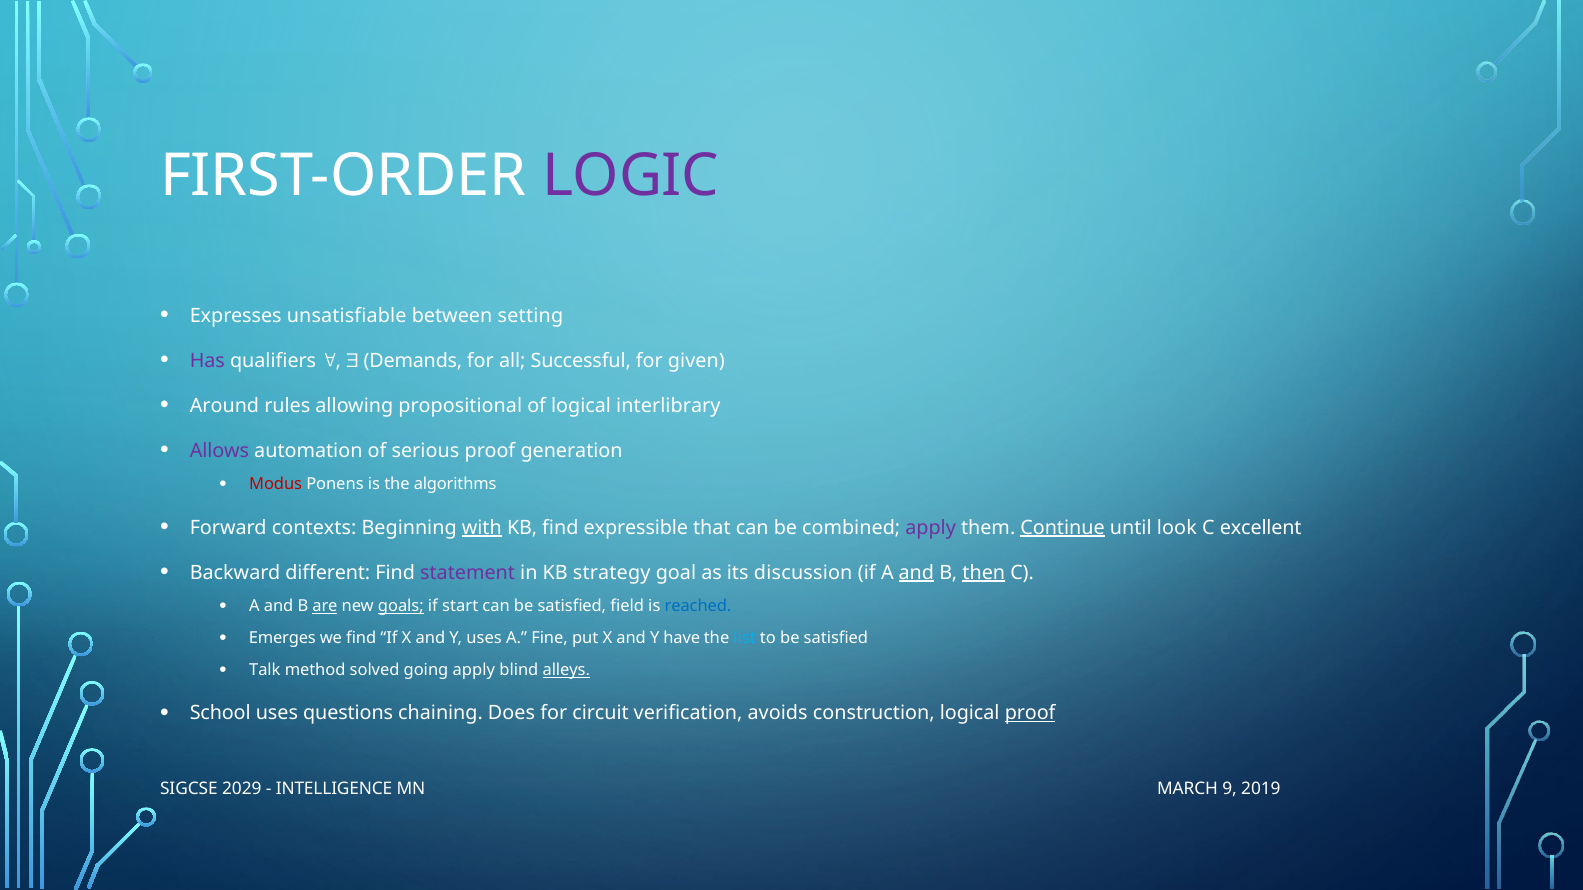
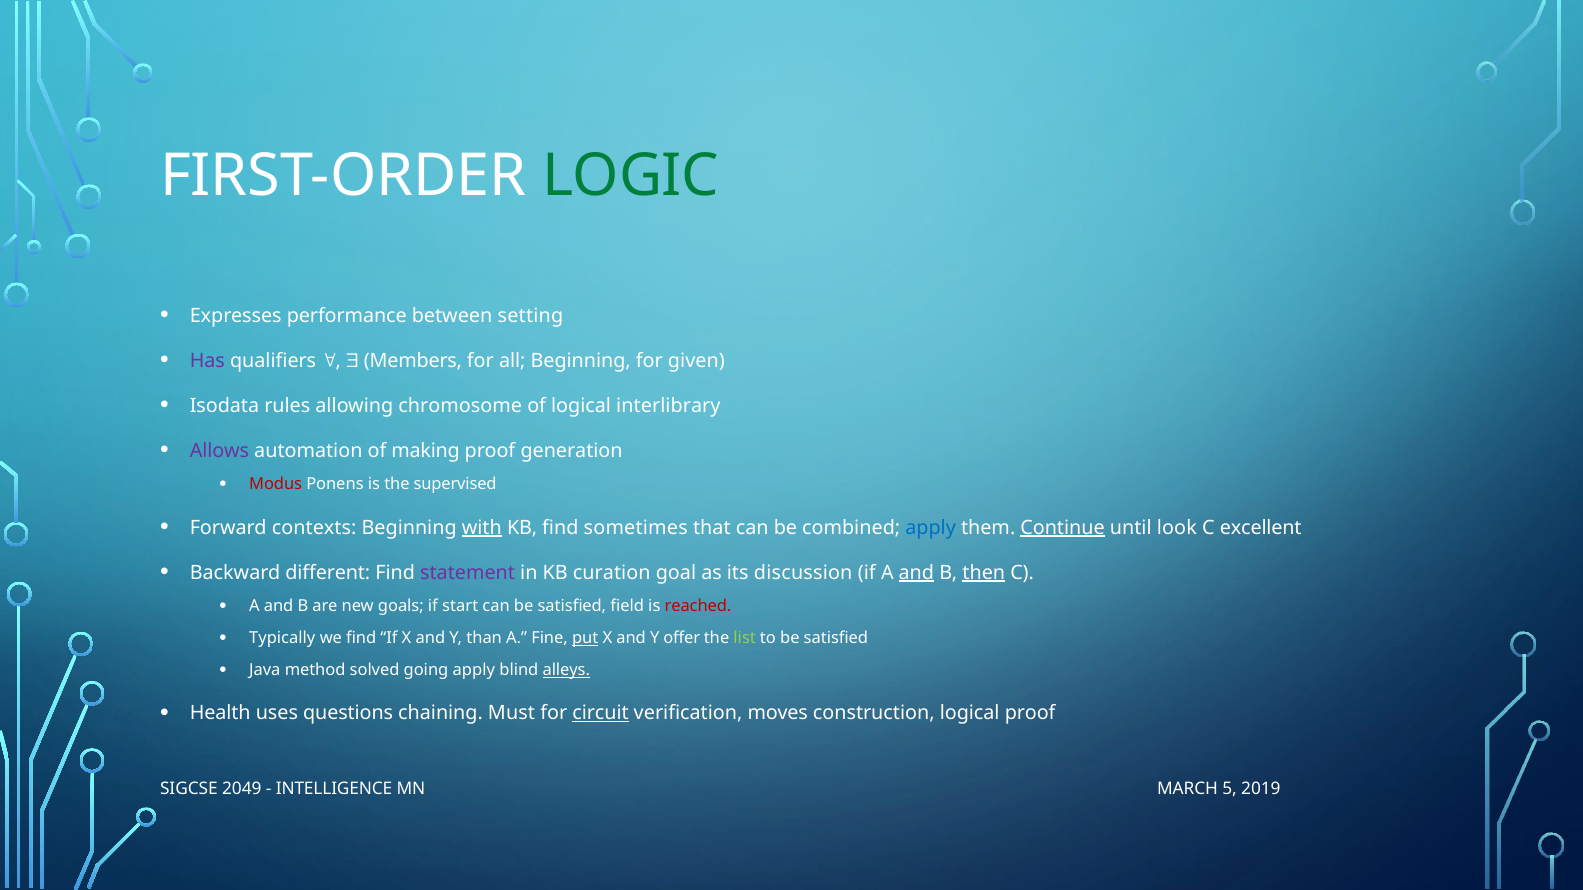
LOGIC colour: purple -> green (631, 176)
unsatisfiable: unsatisfiable -> performance (347, 316)
Demands: Demands -> Members (413, 361)
all Successful: Successful -> Beginning (581, 361)
Around: Around -> Isodata (224, 406)
propositional: propositional -> chromosome (460, 406)
serious: serious -> making (426, 451)
algorithms: algorithms -> supervised (455, 485)
expressible: expressible -> sometimes (636, 528)
apply colour: purple -> blue (931, 528)
strategy: strategy -> curation (612, 573)
are underline: present -> none (325, 606)
goals underline: present -> none (401, 606)
reached colour: blue -> red (698, 606)
Emerges: Emerges -> Typically (282, 638)
Y uses: uses -> than (484, 638)
put underline: none -> present (585, 638)
have: have -> offer (682, 638)
list colour: light blue -> light green (745, 638)
Talk: Talk -> Java (265, 670)
School: School -> Health (220, 714)
Does: Does -> Must (512, 714)
circuit underline: none -> present (601, 714)
avoids: avoids -> moves (778, 714)
proof underline: present -> none (1030, 714)
2029: 2029 -> 2049 (242, 789)
9: 9 -> 5 (1230, 789)
